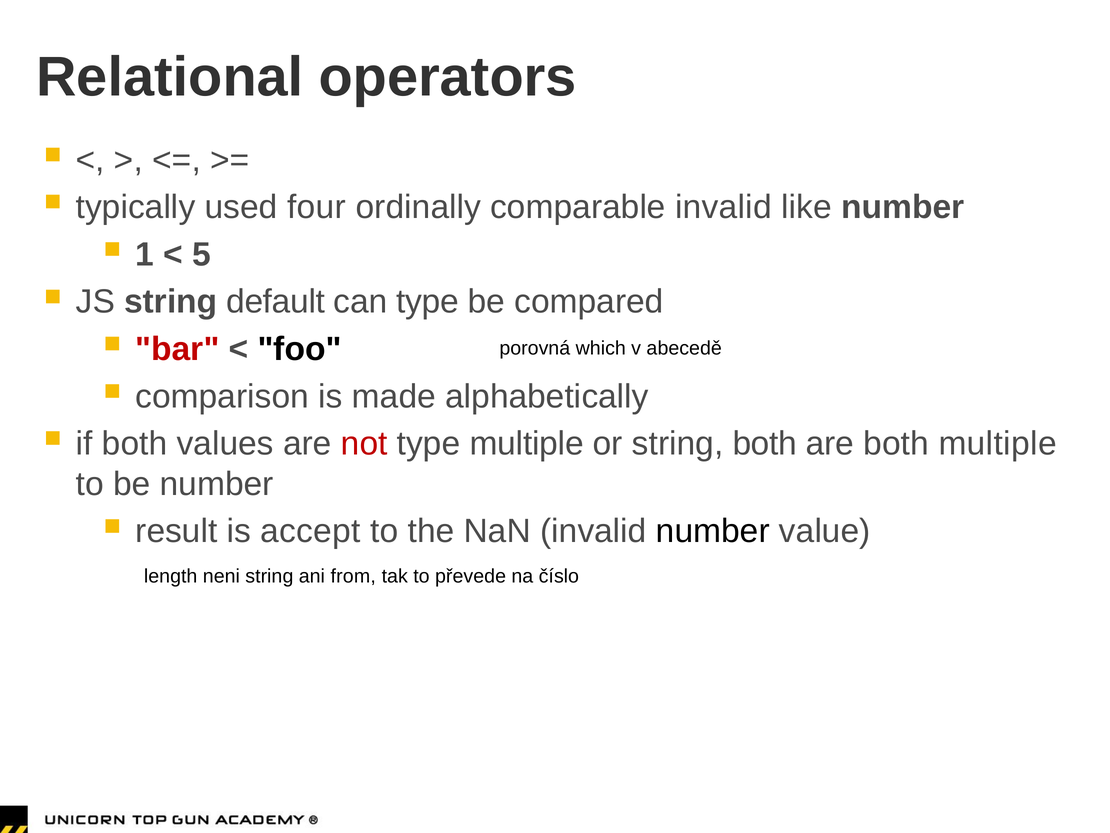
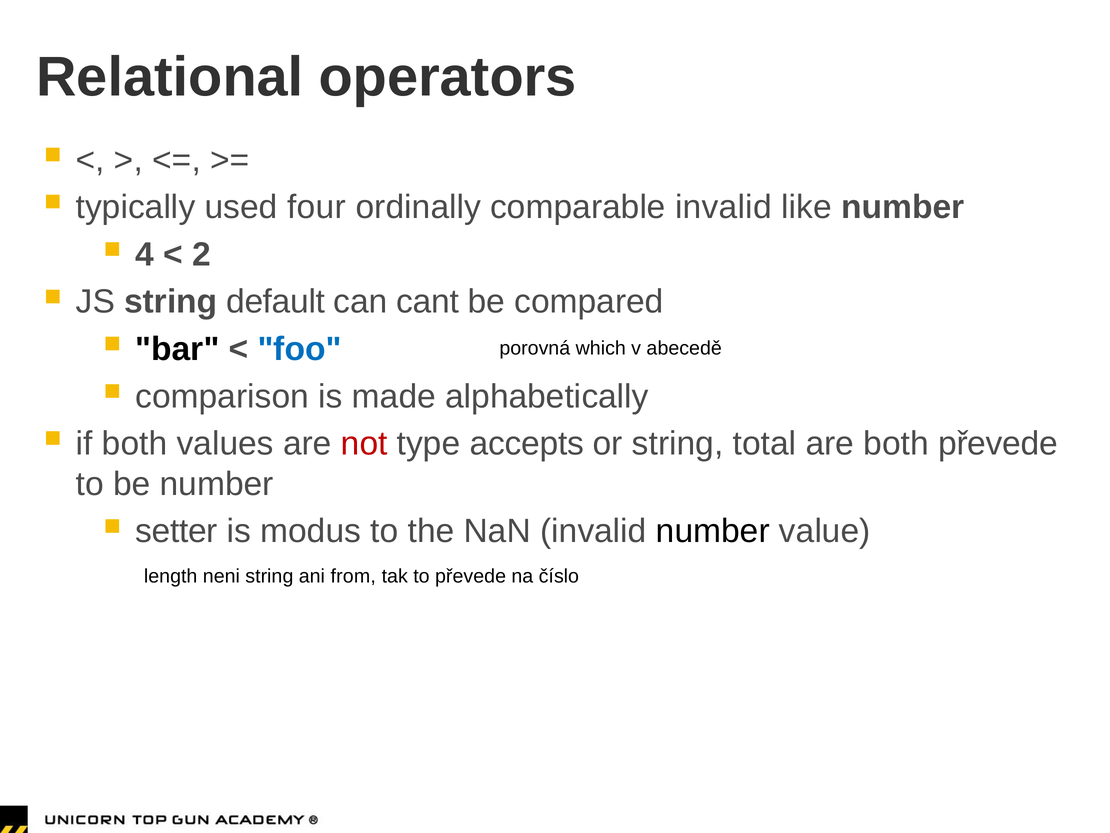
1: 1 -> 4 (145, 254)
5: 5 -> 2 (202, 254)
can type: type -> cant (428, 302)
bar colour: red -> black (177, 349)
foo colour: black -> blue (300, 349)
type multiple: multiple -> accepts (527, 444)
string both: both -> total (765, 444)
both multiple: multiple -> převede (998, 444)
result: result -> setter (177, 531)
accept: accept -> modus (311, 531)
